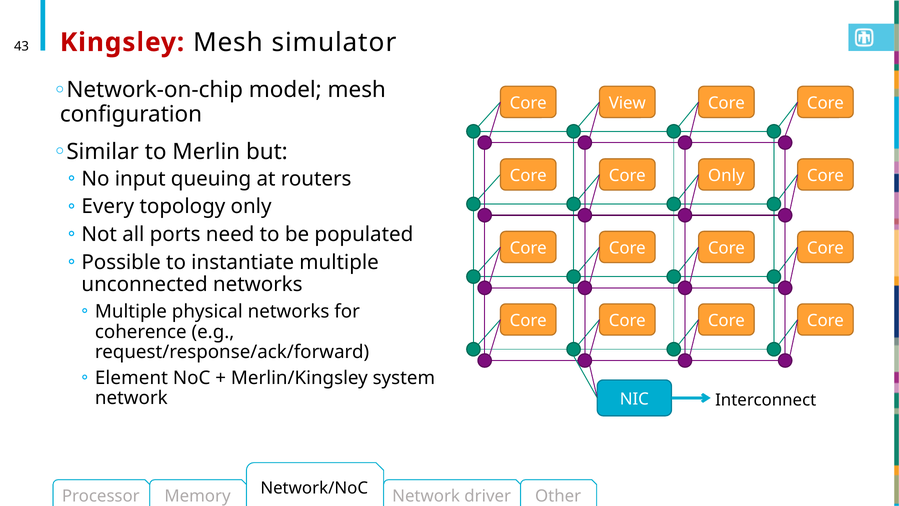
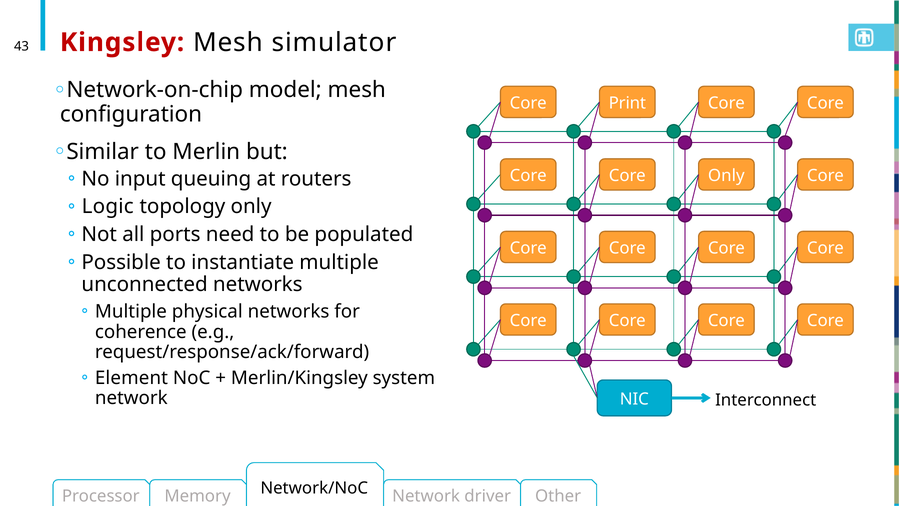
View: View -> Print (627, 103)
Every: Every -> Logic (108, 207)
